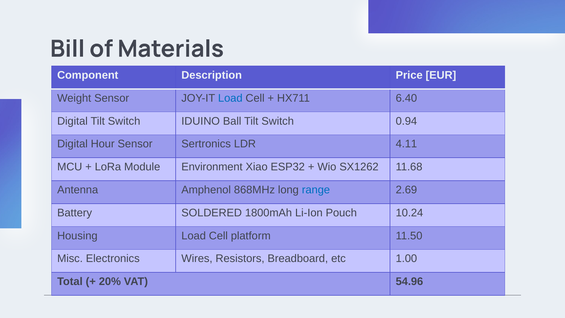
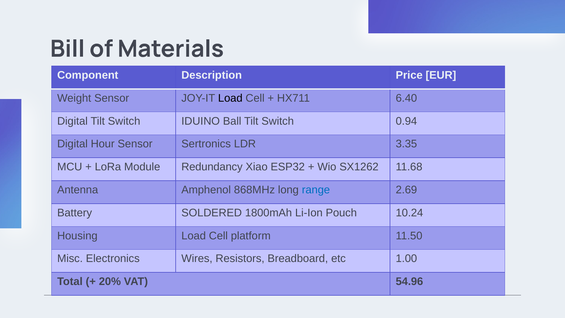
Load colour: blue -> black (230, 98)
4.11: 4.11 -> 3.35 (406, 144)
Environment: Environment -> Redundancy (212, 167)
